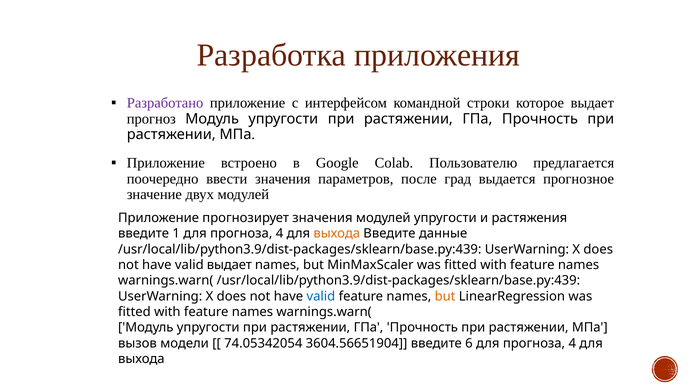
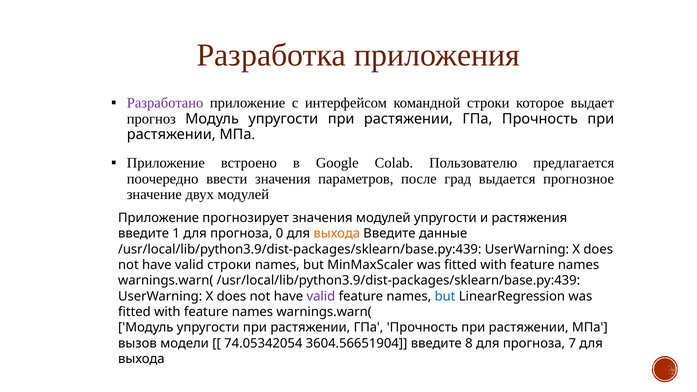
1 для прогноза 4: 4 -> 0 (280, 234)
valid выдает: выдает -> строки (229, 265)
valid colour: blue -> purple (321, 296)
but colour: orange -> blue (445, 296)
6: 6 -> 8 (469, 343)
4: 4 -> 7 (572, 343)
